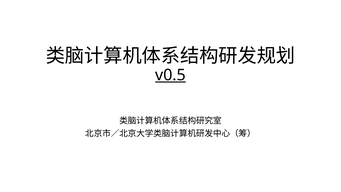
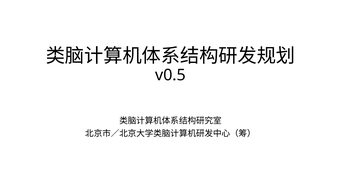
v0.5 underline: present -> none (170, 75)
